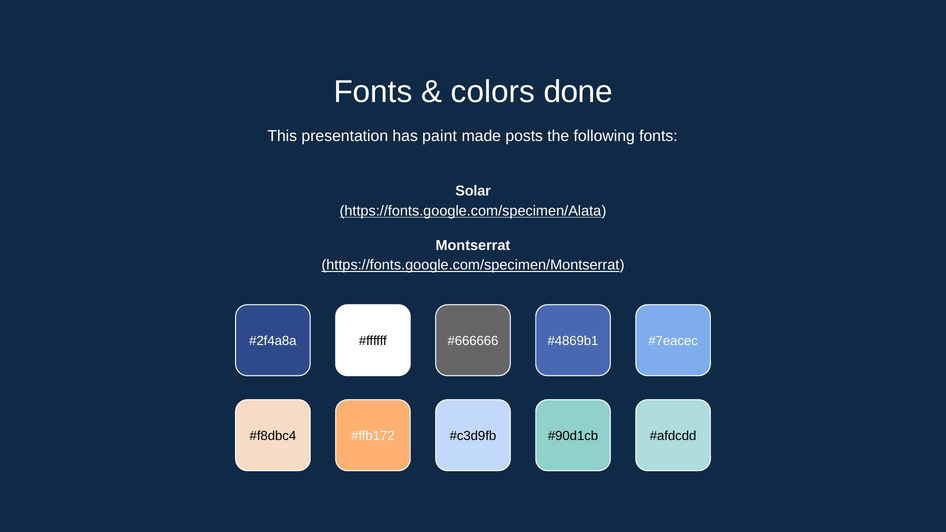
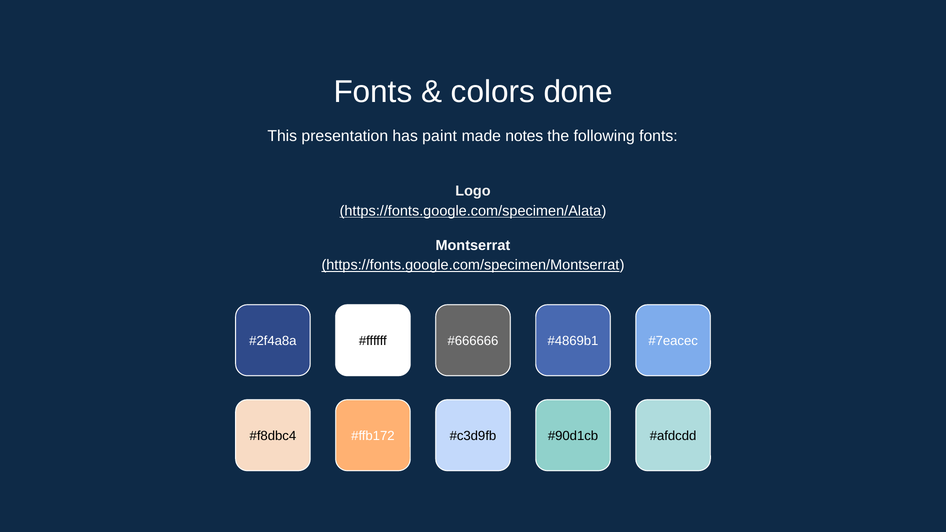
posts: posts -> notes (524, 136)
Solar: Solar -> Logo (473, 191)
